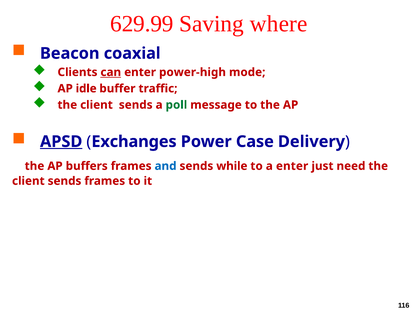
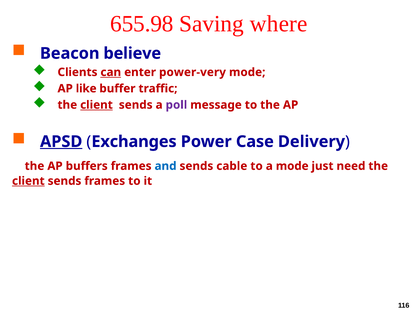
629.99: 629.99 -> 655.98 (142, 24)
coaxial: coaxial -> believe (132, 53)
power-high: power-high -> power-very (192, 72)
idle: idle -> like (86, 89)
client underline: none -> present (96, 105)
poll colour: green -> purple (176, 105)
while: while -> cable (232, 166)
a enter: enter -> mode (292, 166)
client underline: none -> present (28, 181)
